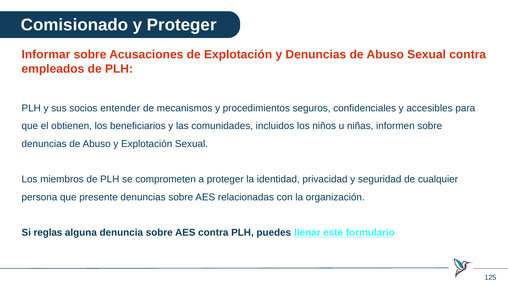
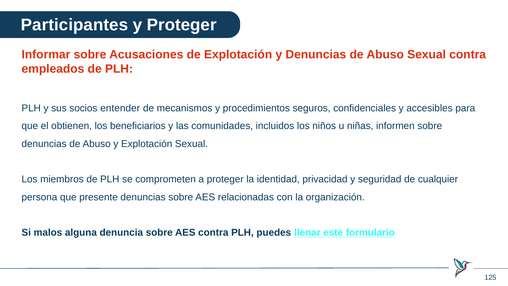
Comisionado: Comisionado -> Participantes (75, 25)
reglas: reglas -> malos (48, 233)
